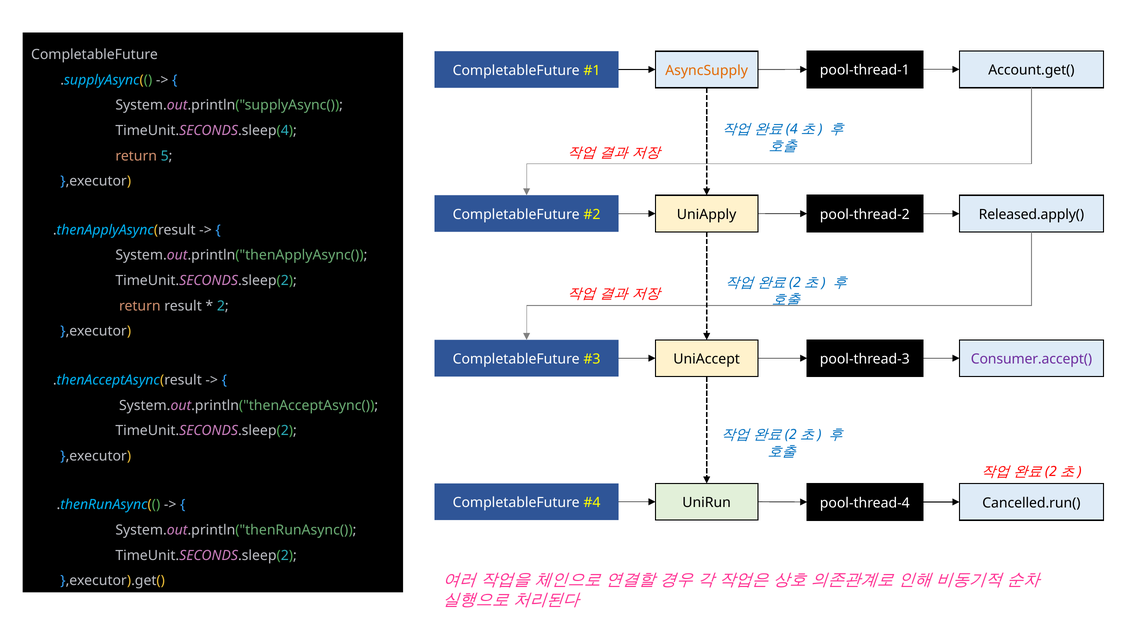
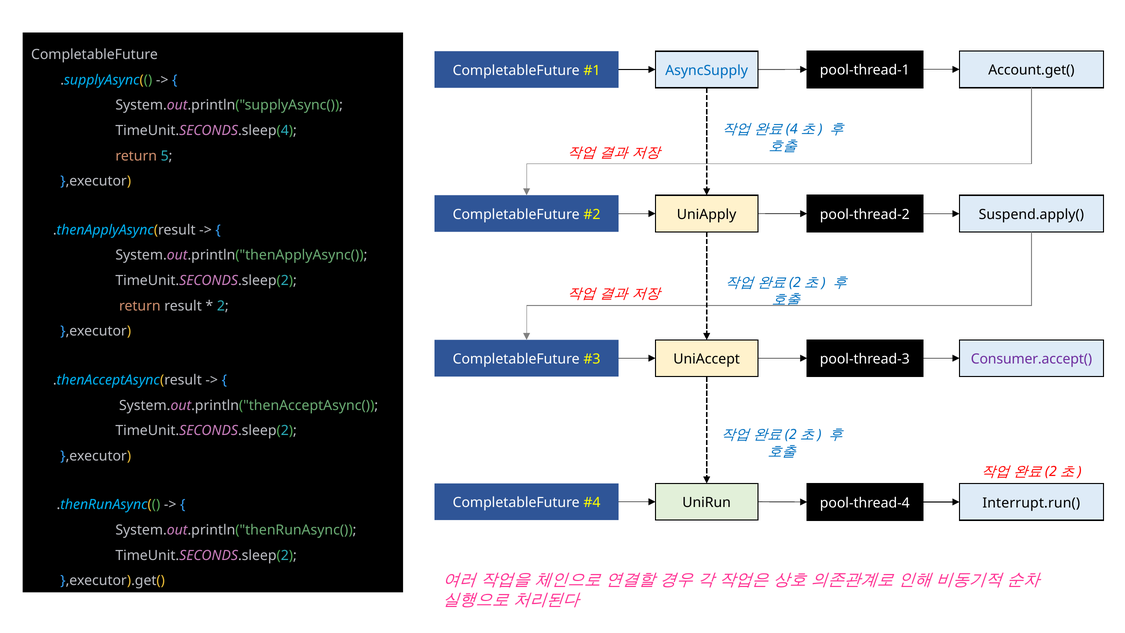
AsyncSupply colour: orange -> blue (707, 70)
Released.apply(: Released.apply( -> Suspend.apply( (1031, 215)
Cancelled.run(: Cancelled.run( -> Interrupt.run( (1031, 503)
